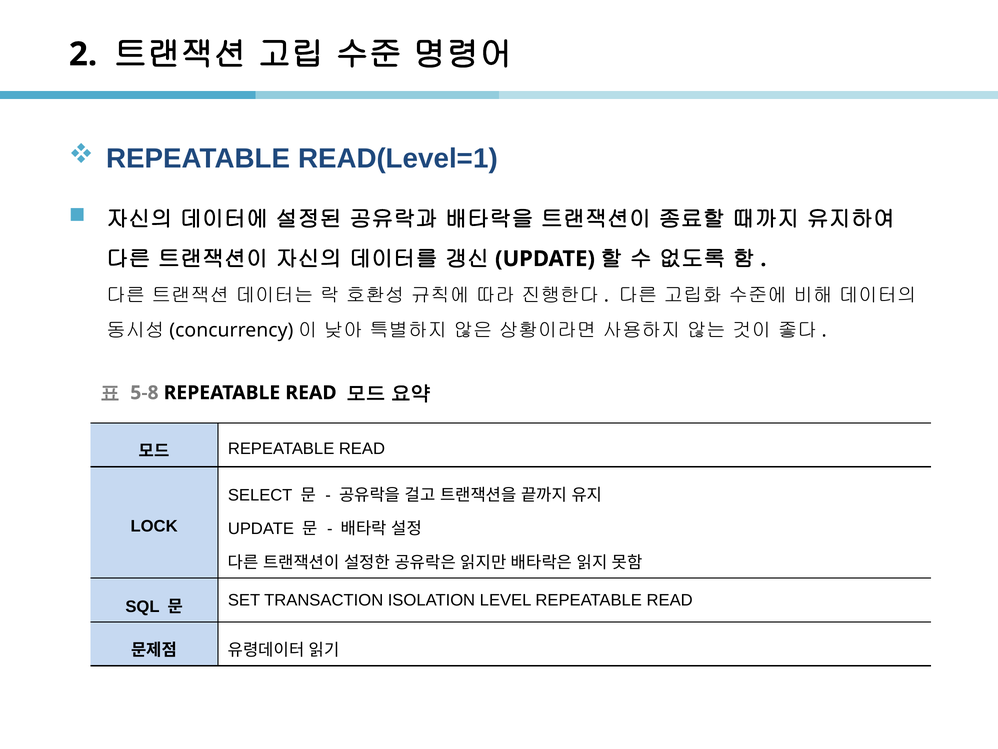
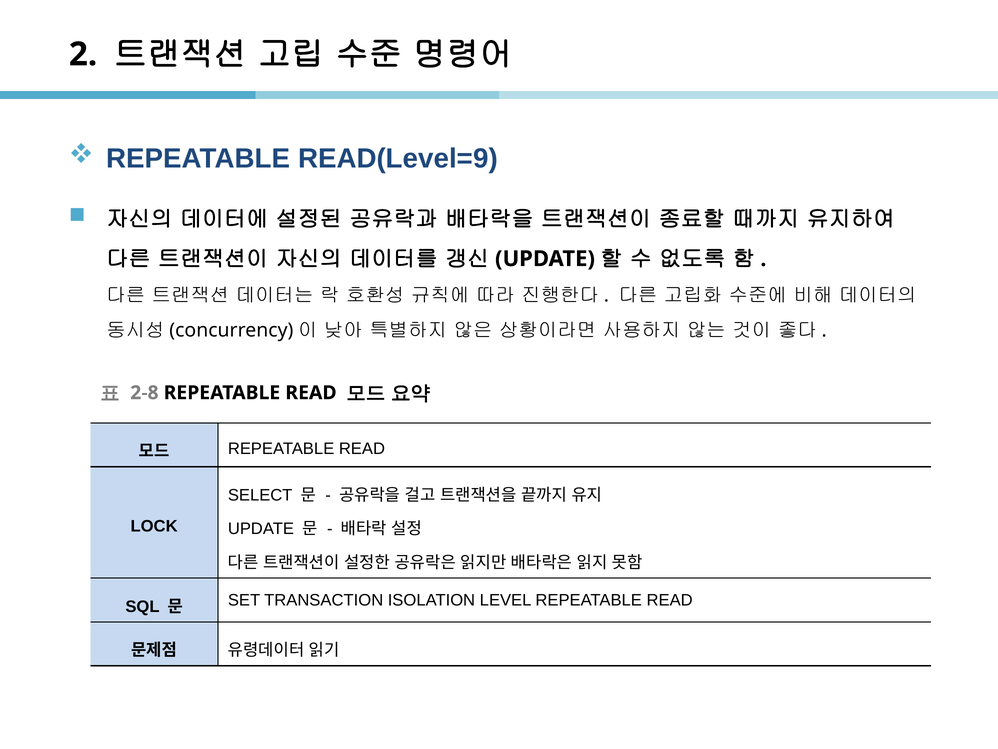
READ(Level=1: READ(Level=1 -> READ(Level=9 (398, 159)
5-8: 5-8 -> 2-8 (144, 393)
